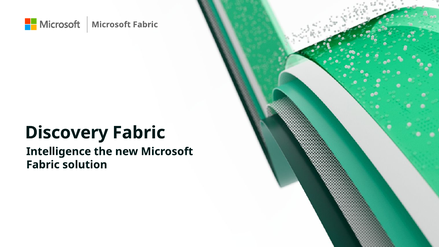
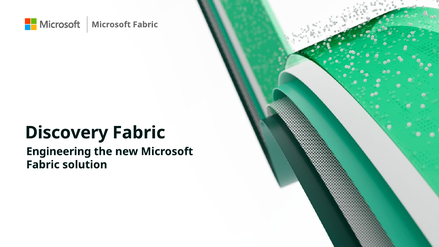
Intelligence: Intelligence -> Engineering (59, 151)
